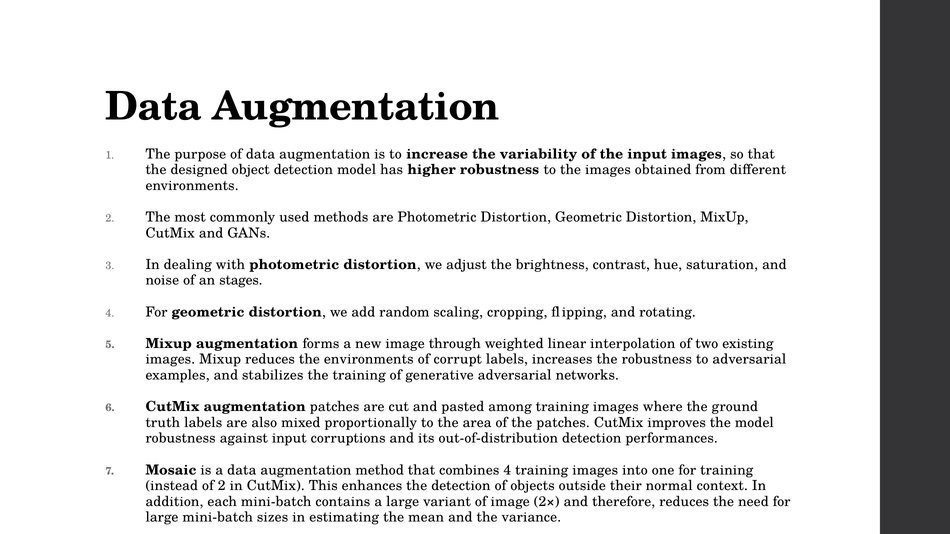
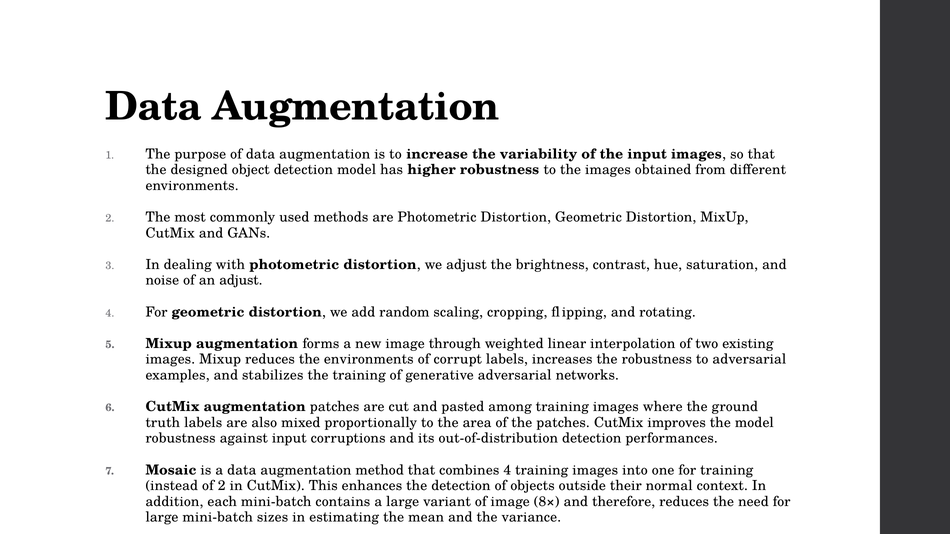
an stages: stages -> adjust (241, 281)
2×: 2× -> 8× (547, 502)
